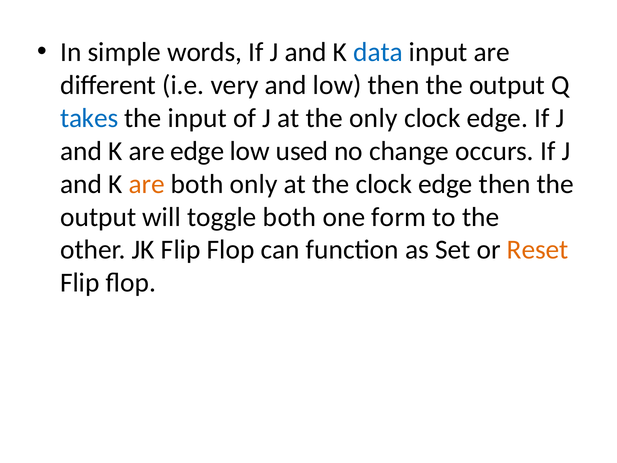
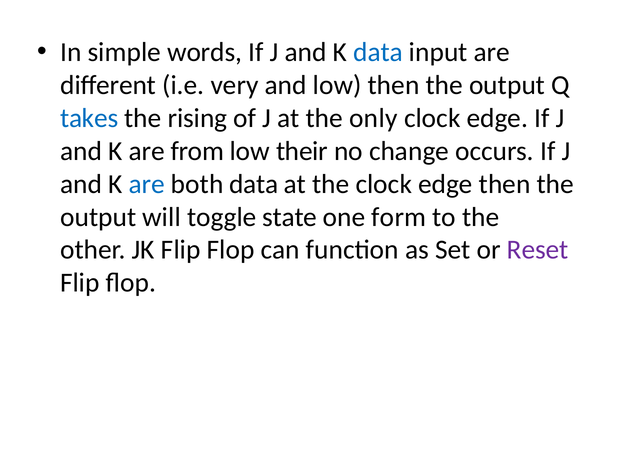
the input: input -> rising (197, 118)
are edge: edge -> from (197, 151)
used: used -> their (302, 151)
are colour: orange -> blue (147, 184)
both only: only -> data (254, 184)
toggle both: both -> state (290, 217)
Reset colour: orange -> purple (538, 250)
